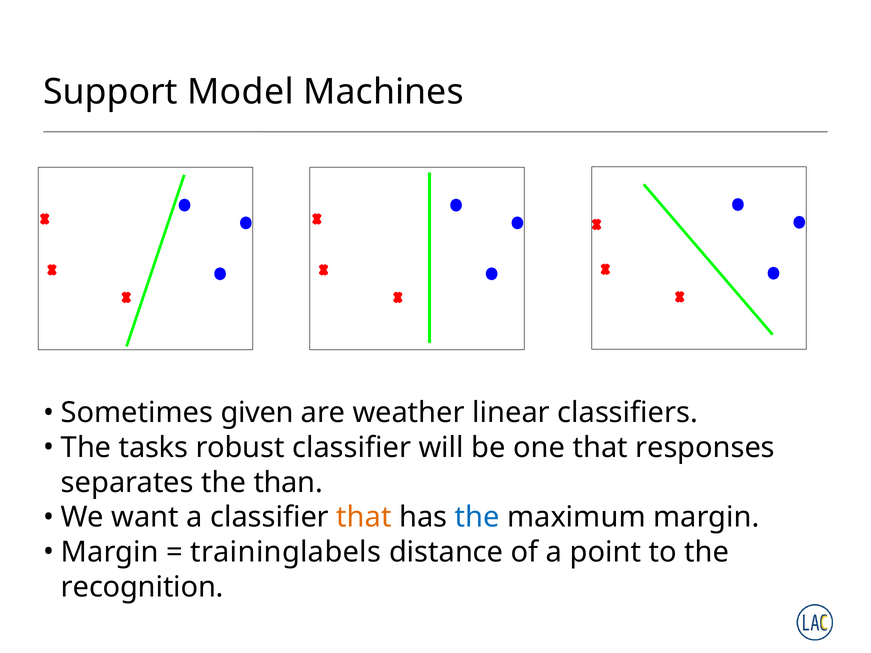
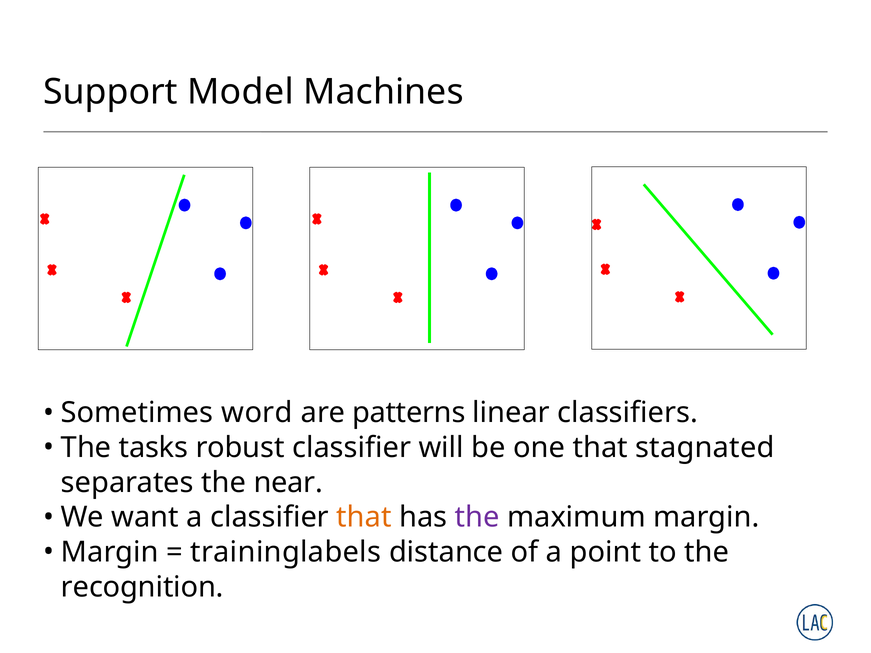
given: given -> word (257, 413)
weather: weather -> patterns (409, 413)
responses: responses -> stagnated (705, 448)
than: than -> near (288, 483)
the colour: blue -> purple (477, 518)
